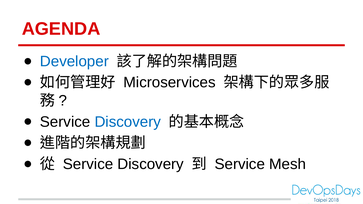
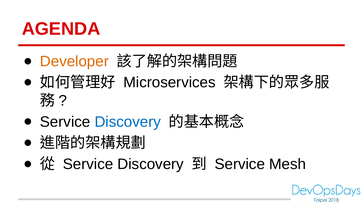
Developer colour: blue -> orange (74, 61)
